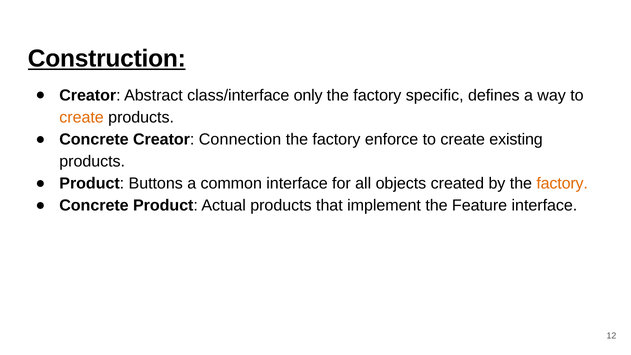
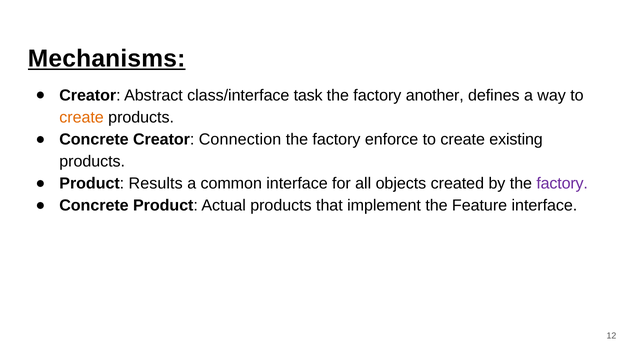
Construction: Construction -> Mechanisms (107, 58)
only: only -> task (308, 95)
specific: specific -> another (435, 95)
Buttons: Buttons -> Results (156, 184)
factory colour: orange -> purple (562, 184)
